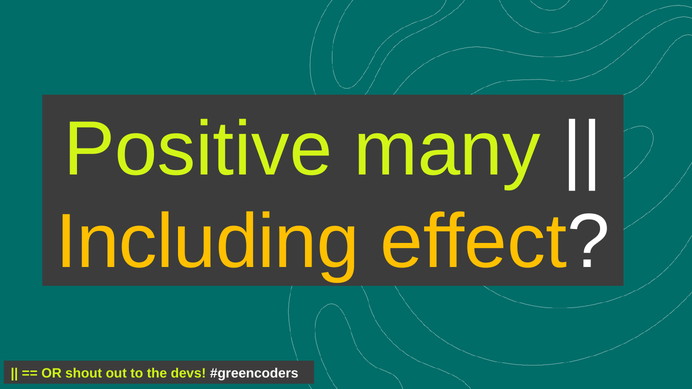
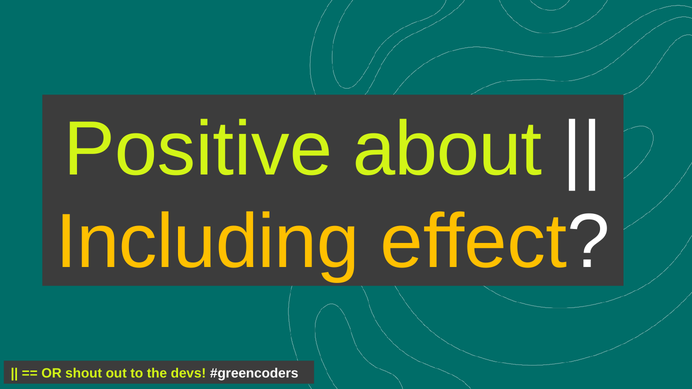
many: many -> about (448, 150)
